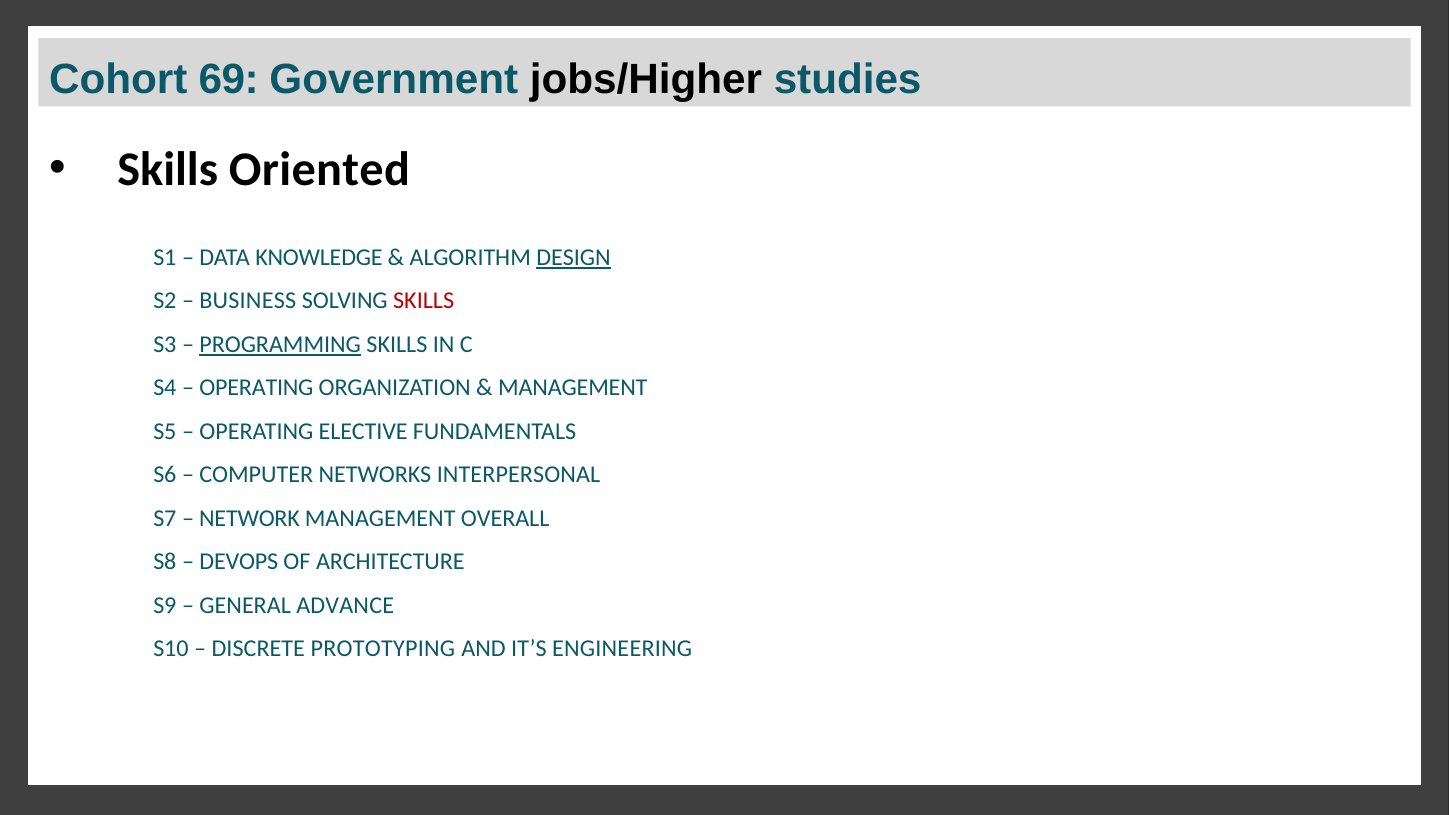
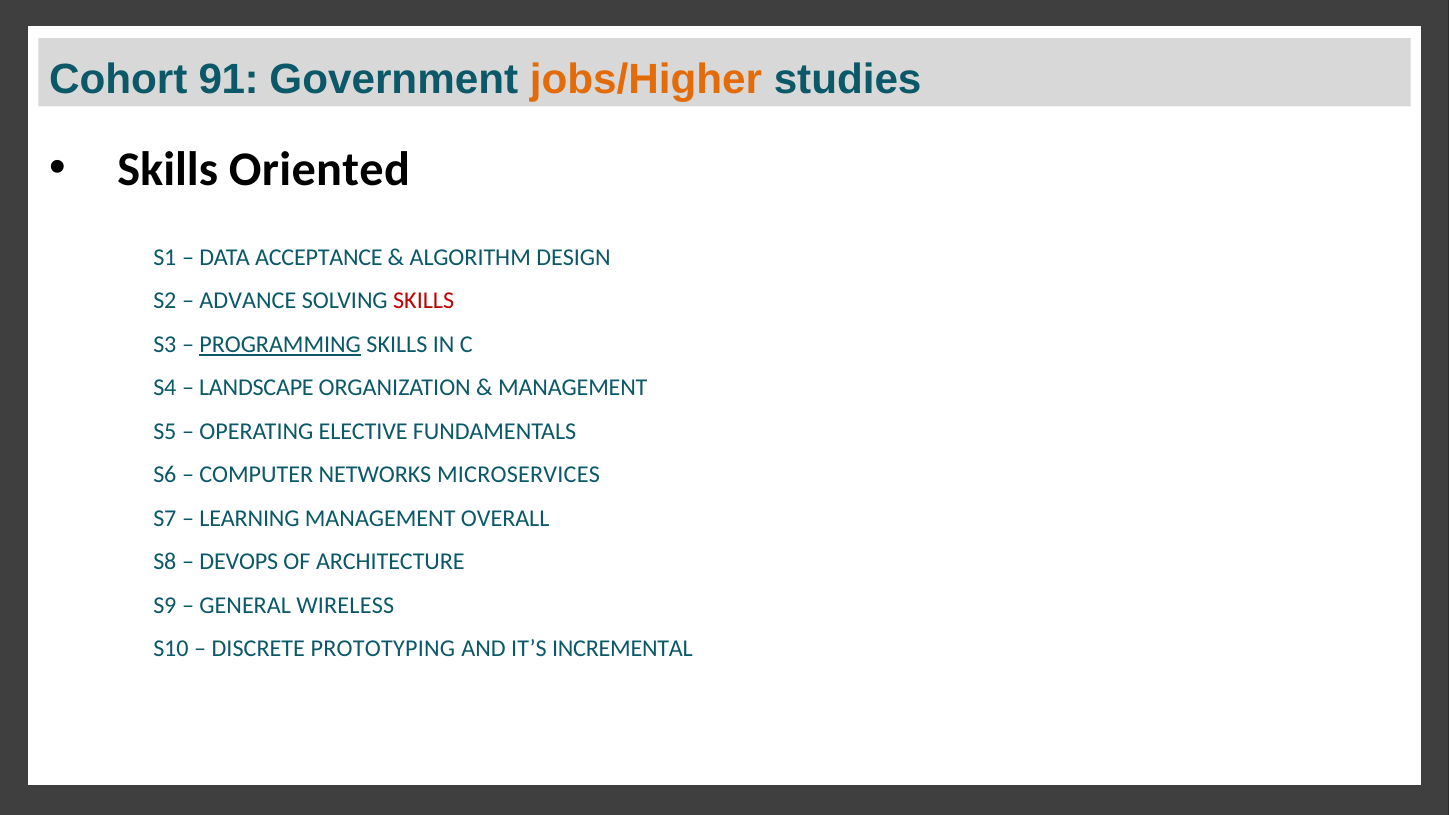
69: 69 -> 91 (229, 79)
jobs/Higher colour: black -> orange (646, 79)
KNOWLEDGE: KNOWLEDGE -> ACCEPTANCE (319, 258)
DESIGN underline: present -> none (574, 258)
BUSINESS: BUSINESS -> ADVANCE (248, 301)
OPERATING: OPERATING -> LANDSCAPE (256, 388)
INTERPERSONAL: INTERPERSONAL -> MICROSERVICES (518, 475)
NETWORK: NETWORK -> LEARNING (249, 518)
ADVANCE: ADVANCE -> WIRELESS (345, 605)
ENGINEERING: ENGINEERING -> INCREMENTAL (622, 649)
